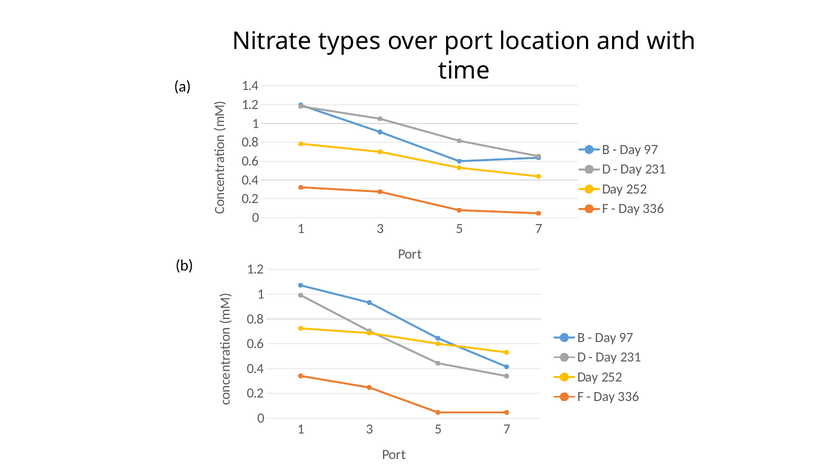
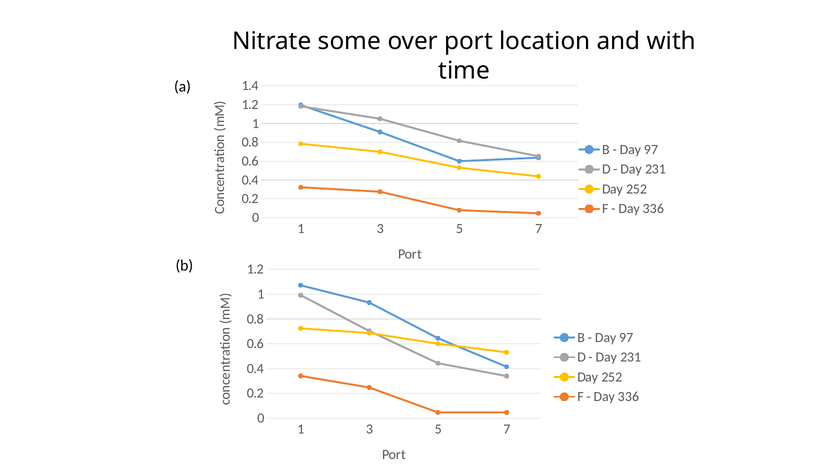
types: types -> some (349, 41)
